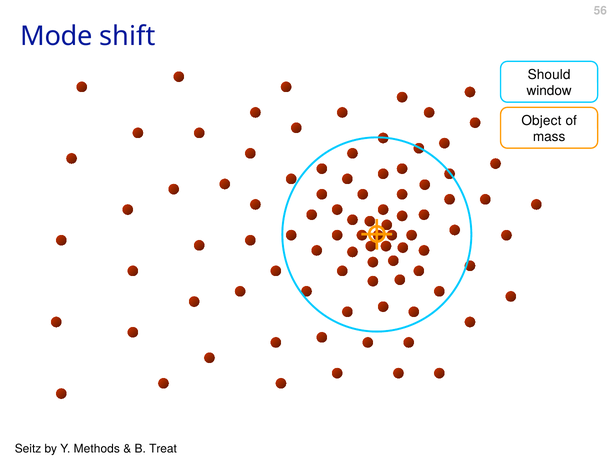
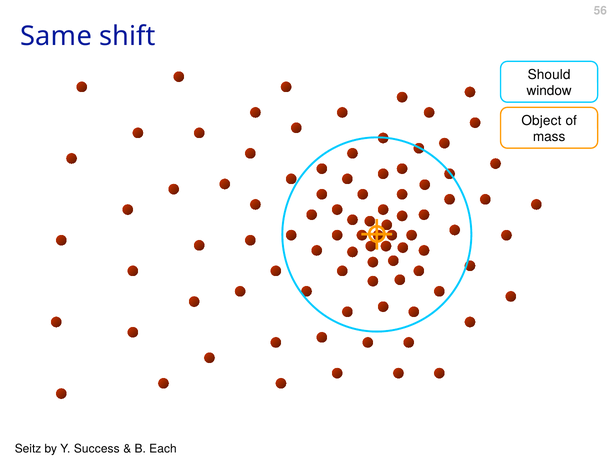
Mode: Mode -> Same (56, 36)
Methods: Methods -> Success (97, 448)
Treat: Treat -> Each (163, 448)
